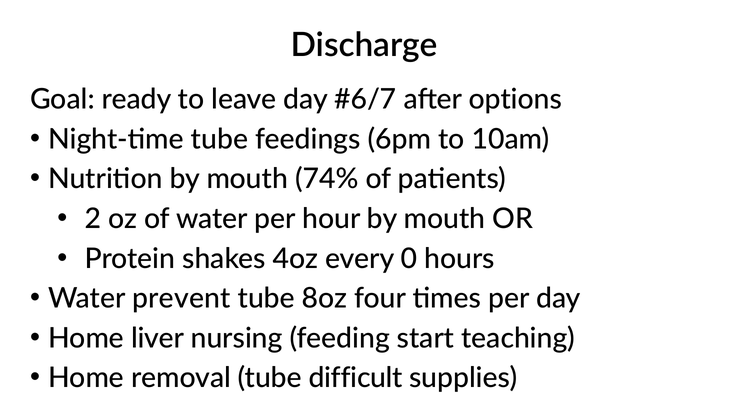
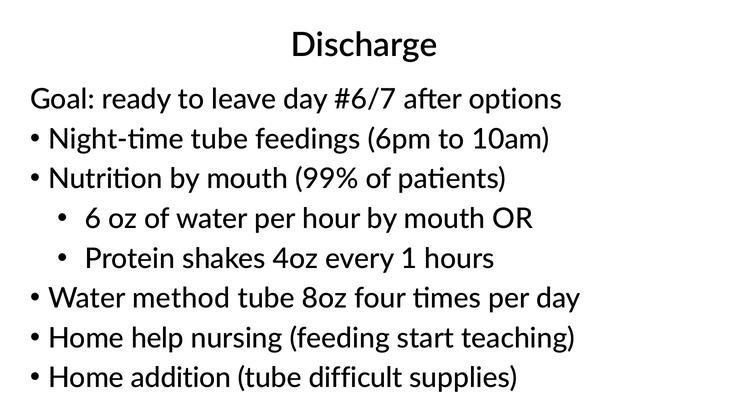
74%: 74% -> 99% (327, 179)
2: 2 -> 6 (93, 219)
0: 0 -> 1 (409, 258)
prevent: prevent -> method (181, 298)
liver: liver -> help (158, 338)
removal: removal -> addition (181, 378)
